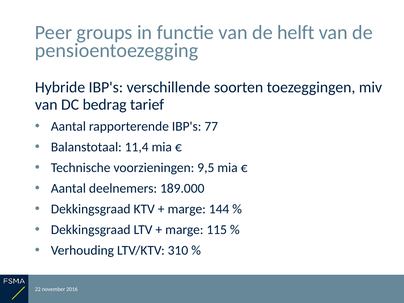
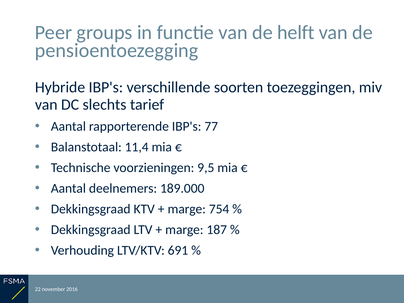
bedrag: bedrag -> slechts (105, 105)
144: 144 -> 754 (219, 209)
115: 115 -> 187 (217, 230)
310: 310 -> 691 (178, 250)
